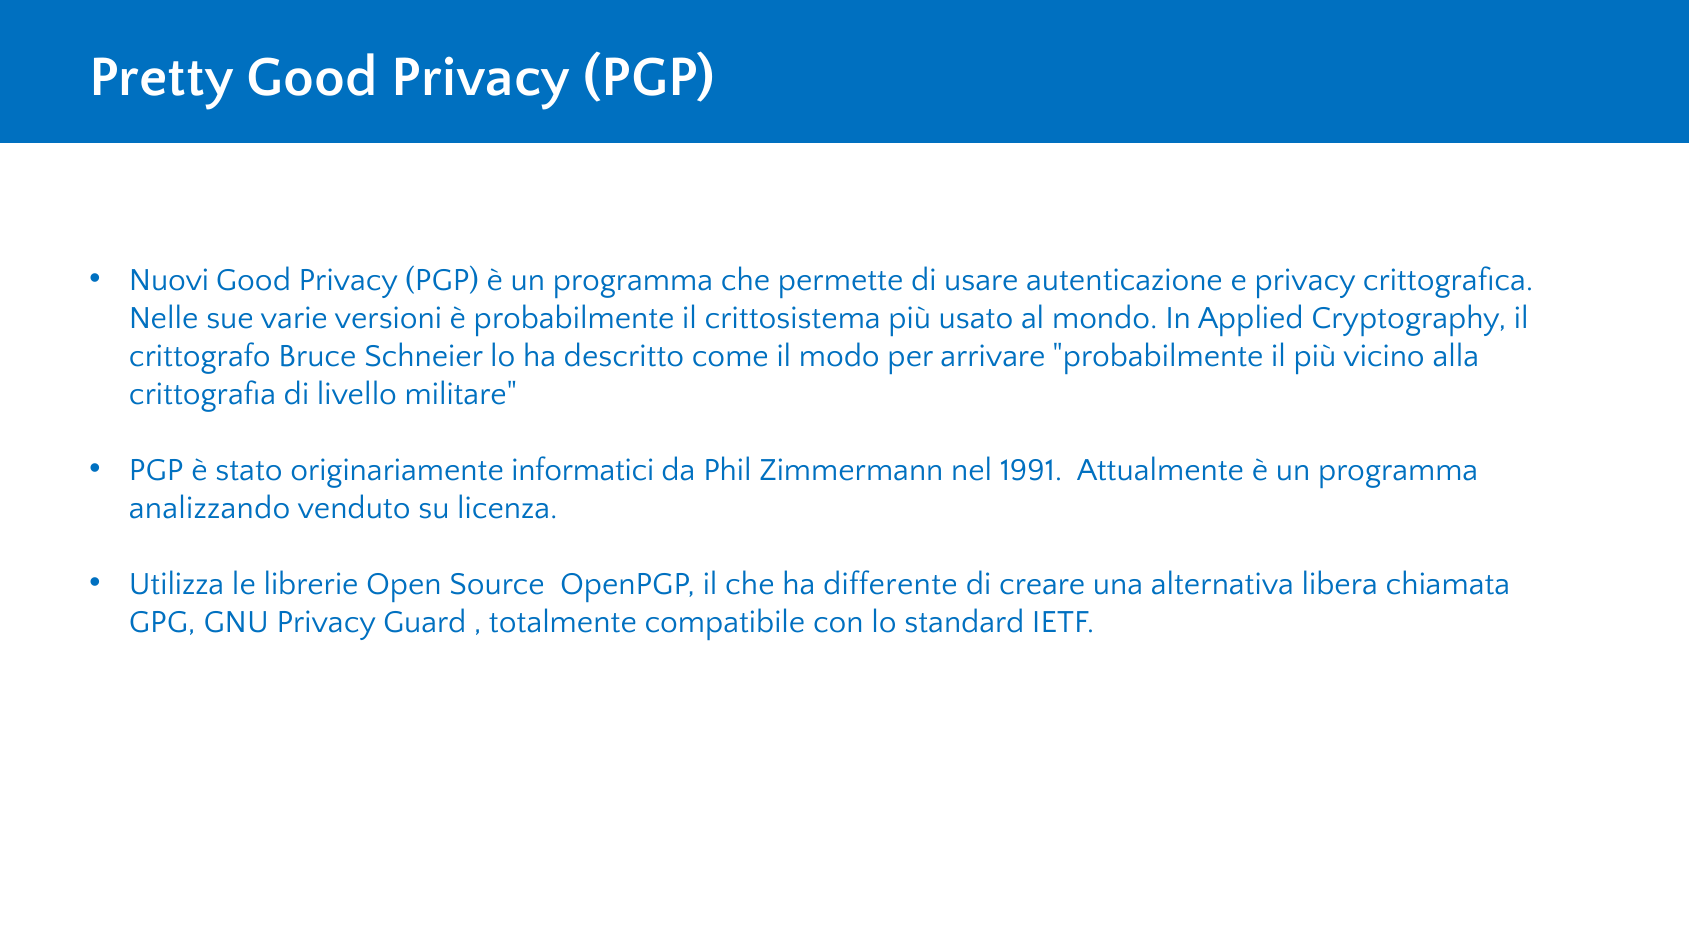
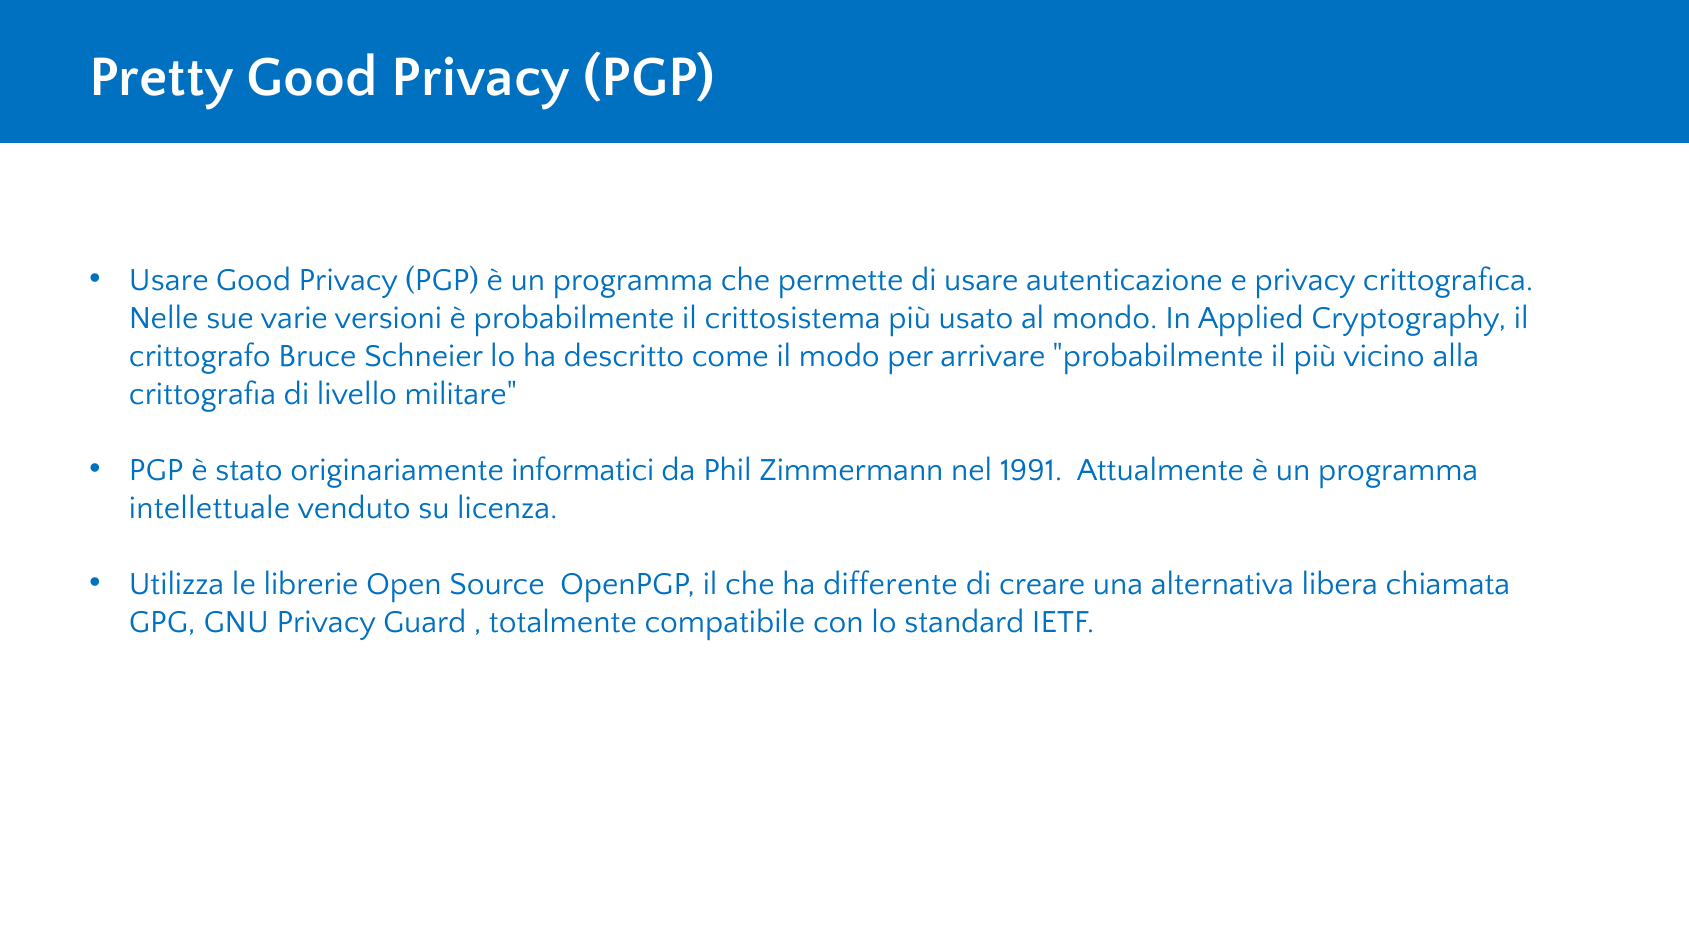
Nuovi: Nuovi -> Usare (169, 280)
analizzando: analizzando -> intellettuale (210, 508)
